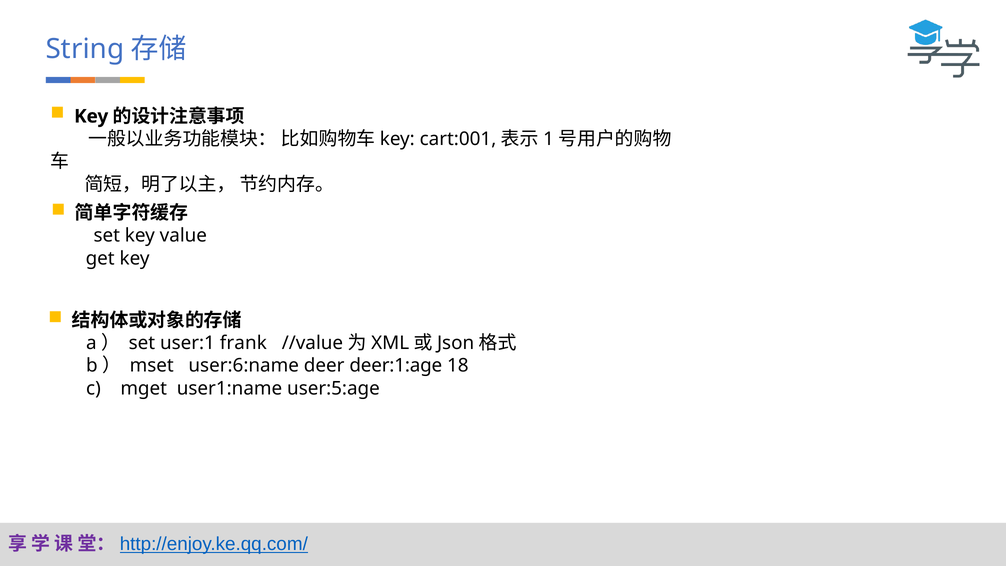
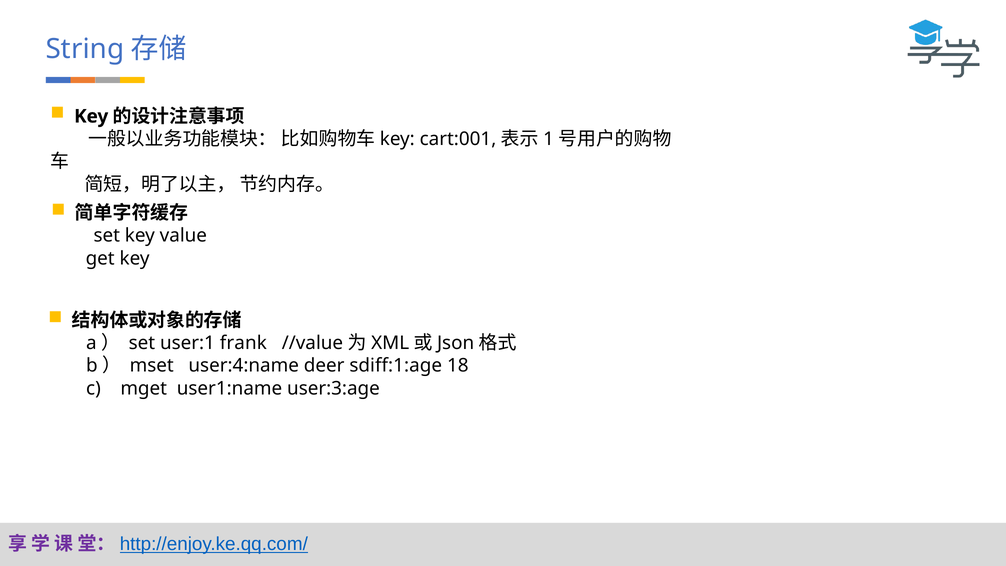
user:6:name: user:6:name -> user:4:name (244, 366)
deer:1:age: deer:1:age -> sdiff:1:age (396, 366)
user:5:age: user:5:age -> user:3:age (333, 388)
